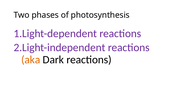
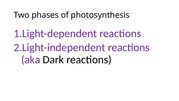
aka colour: orange -> purple (31, 59)
